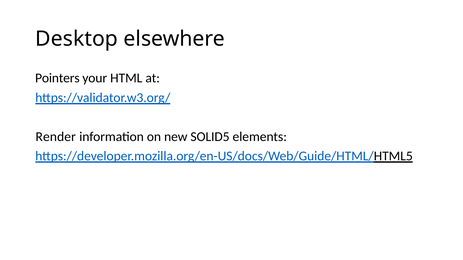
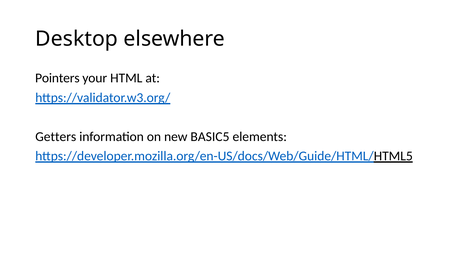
Render: Render -> Getters (56, 137)
SOLID5: SOLID5 -> BASIC5 (210, 137)
